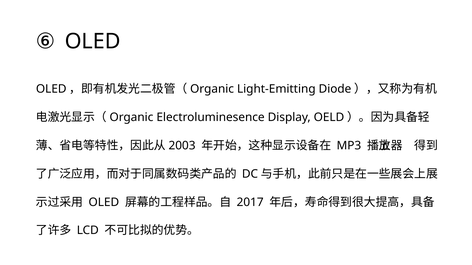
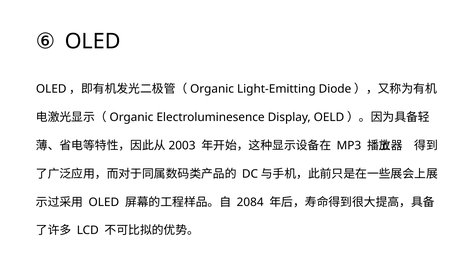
2017: 2017 -> 2084 (250, 203)
